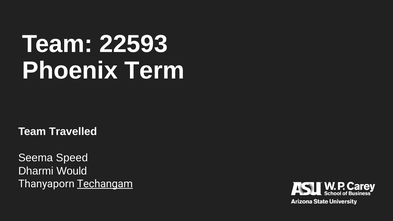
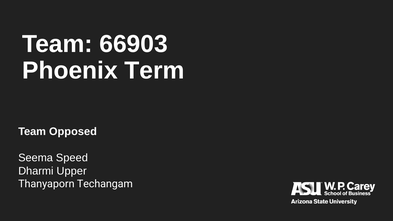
22593: 22593 -> 66903 (134, 44)
Travelled: Travelled -> Opposed (73, 132)
Would: Would -> Upper (72, 171)
Techangam underline: present -> none (105, 184)
